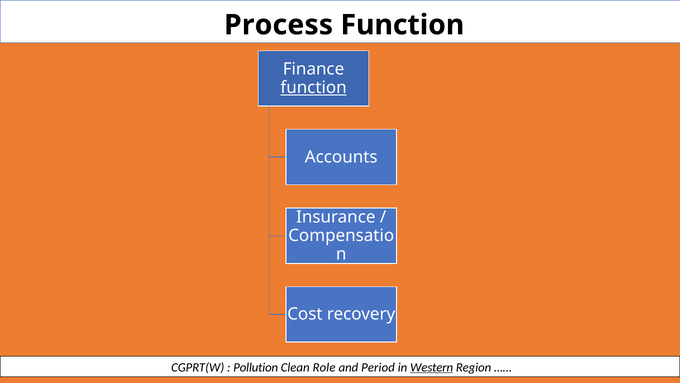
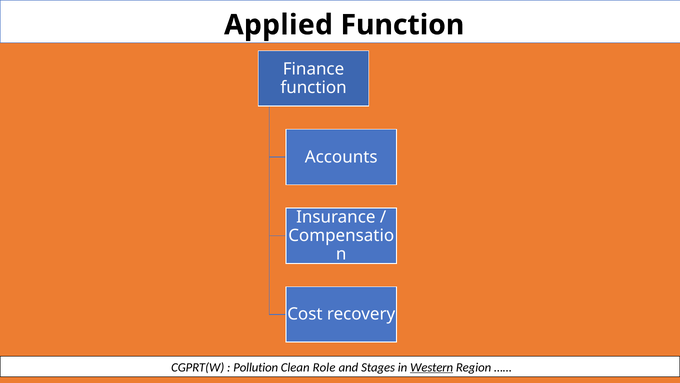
Process: Process -> Applied (278, 25)
function underline: present -> none (314, 87)
Period: Period -> Stages (378, 367)
